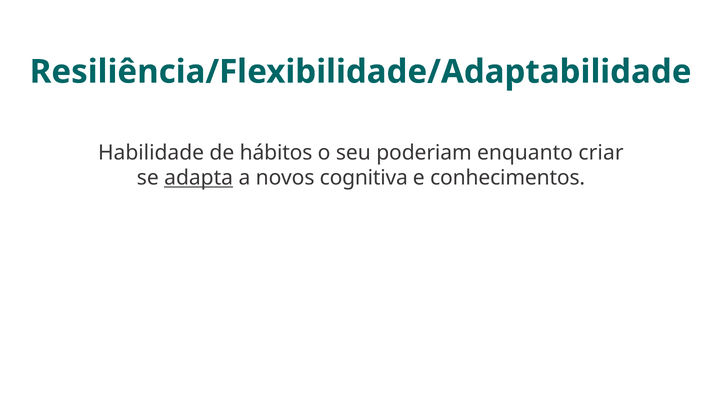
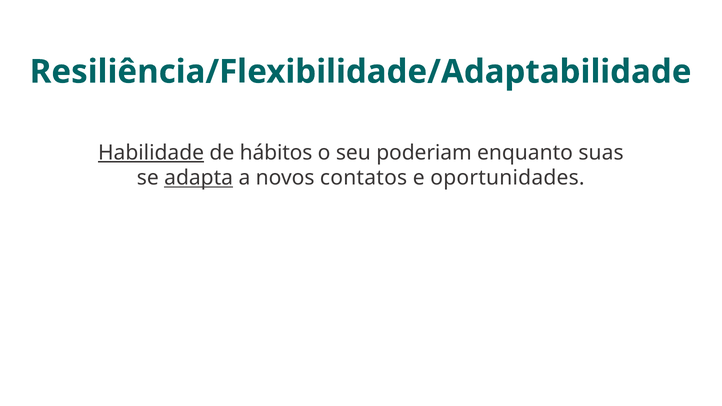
Habilidade underline: none -> present (151, 153)
criar: criar -> suas (601, 153)
cognitiva: cognitiva -> contatos (364, 178)
conhecimentos: conhecimentos -> oportunidades (507, 178)
